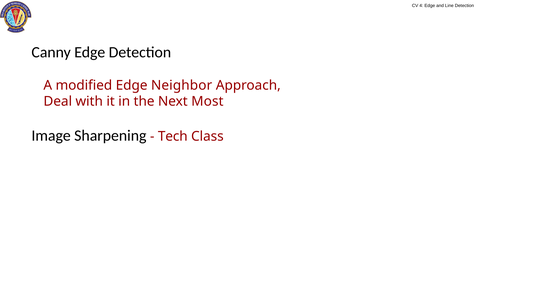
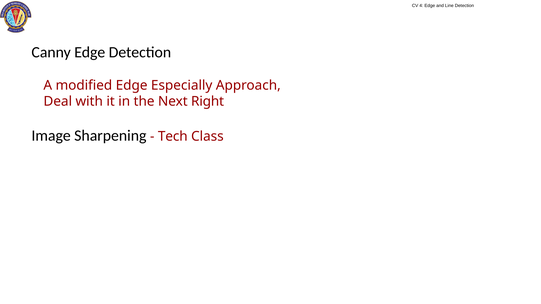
Neighbor: Neighbor -> Especially (182, 85)
Most: Most -> Right (208, 102)
